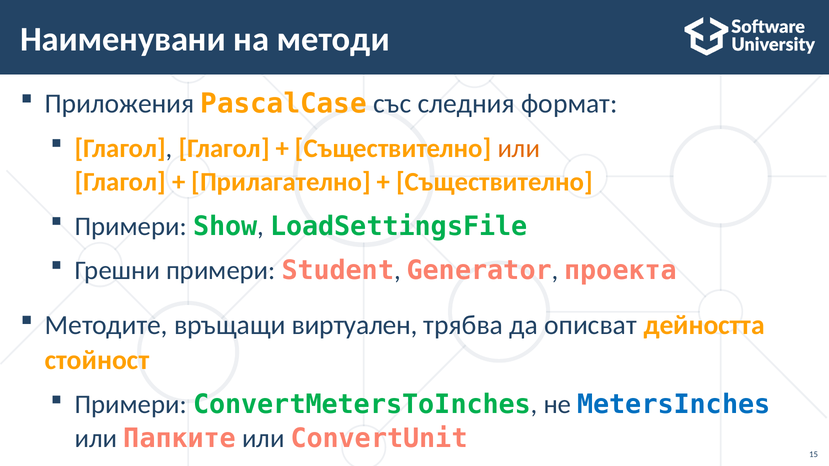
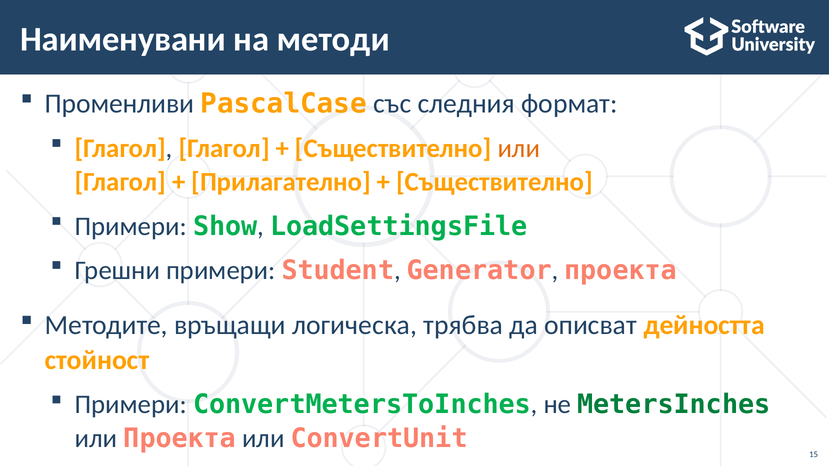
Приложения: Приложения -> Променливи (119, 104)
виртуален: виртуален -> логическа (355, 326)
MetersInches colour: blue -> green (674, 405)
или Папките: Папките -> Проекта (180, 439)
